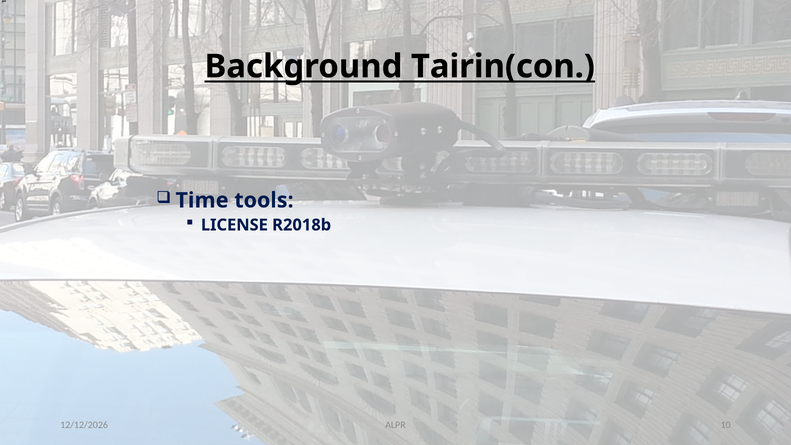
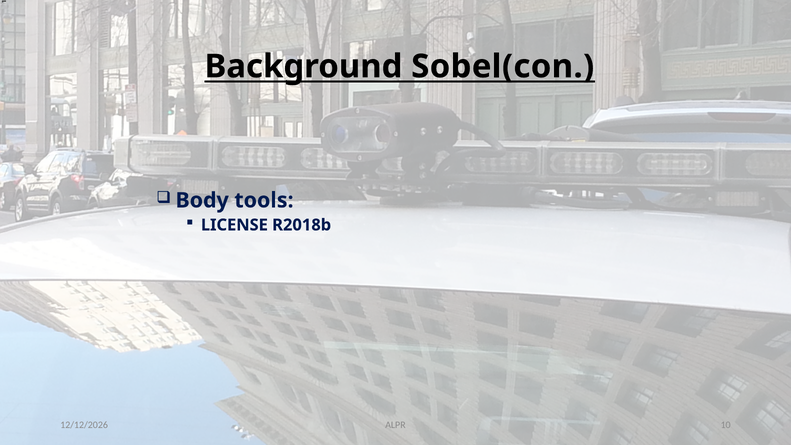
Tairin(con: Tairin(con -> Sobel(con (503, 66)
Time: Time -> Body (202, 200)
